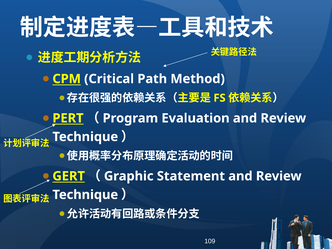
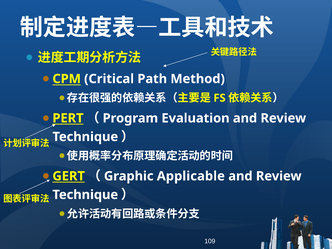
Statement: Statement -> Applicable (191, 176)
